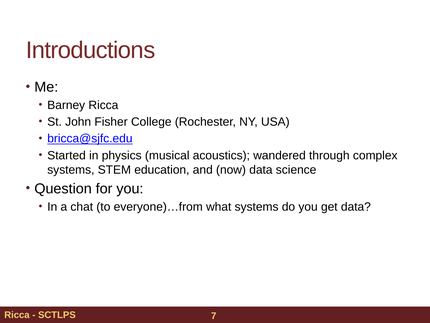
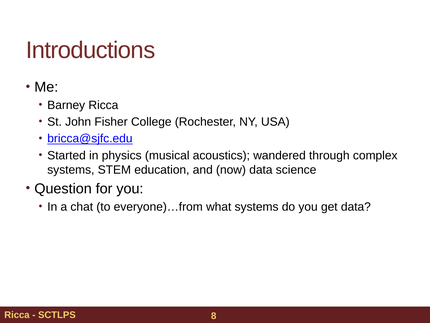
7: 7 -> 8 (214, 315)
